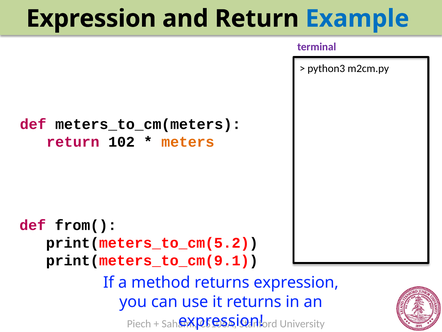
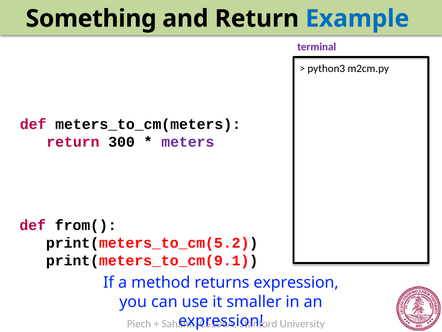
Expression: Expression -> Something (91, 19)
102: 102 -> 300 (122, 142)
meters colour: orange -> purple (188, 142)
it returns: returns -> smaller (254, 301)
